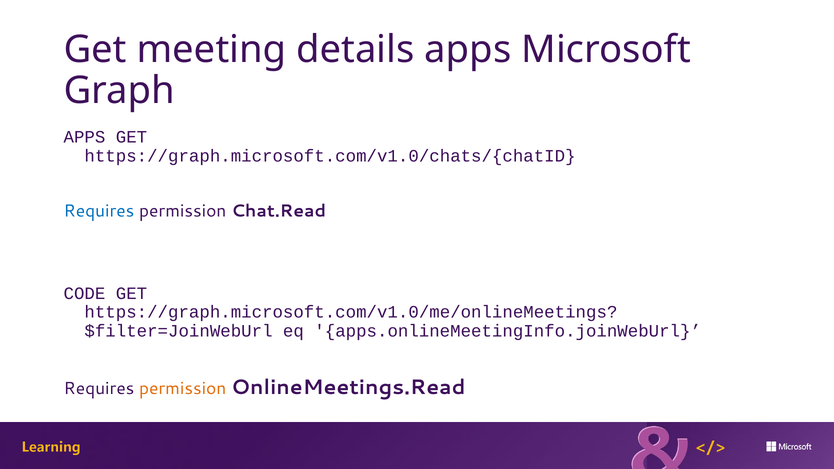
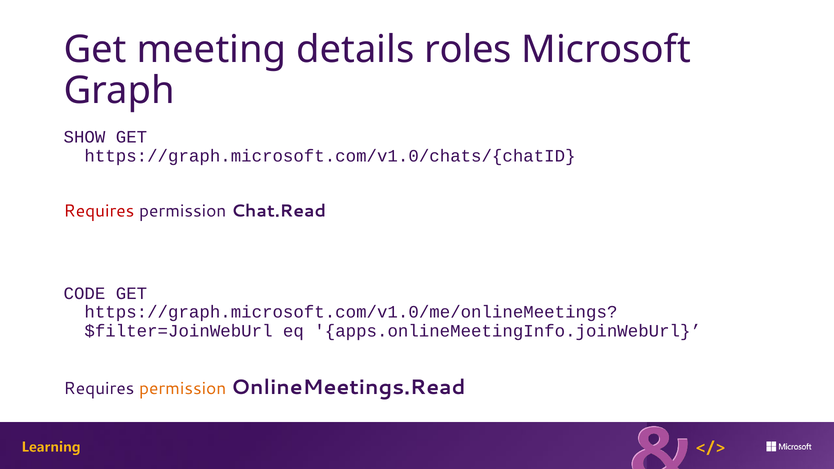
details apps: apps -> roles (468, 49)
APPS: APPS -> SHOW (84, 137)
Requires colour: blue -> red (99, 211)
